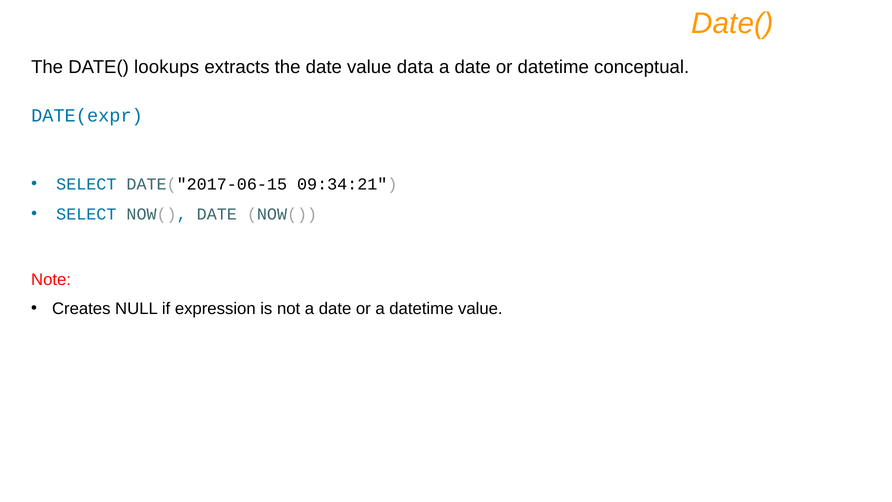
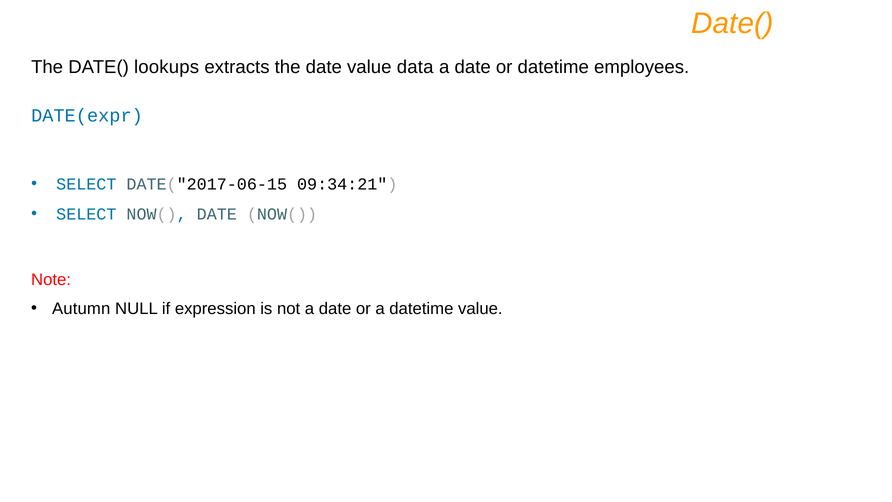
conceptual: conceptual -> employees (642, 67)
Creates: Creates -> Autumn (81, 308)
